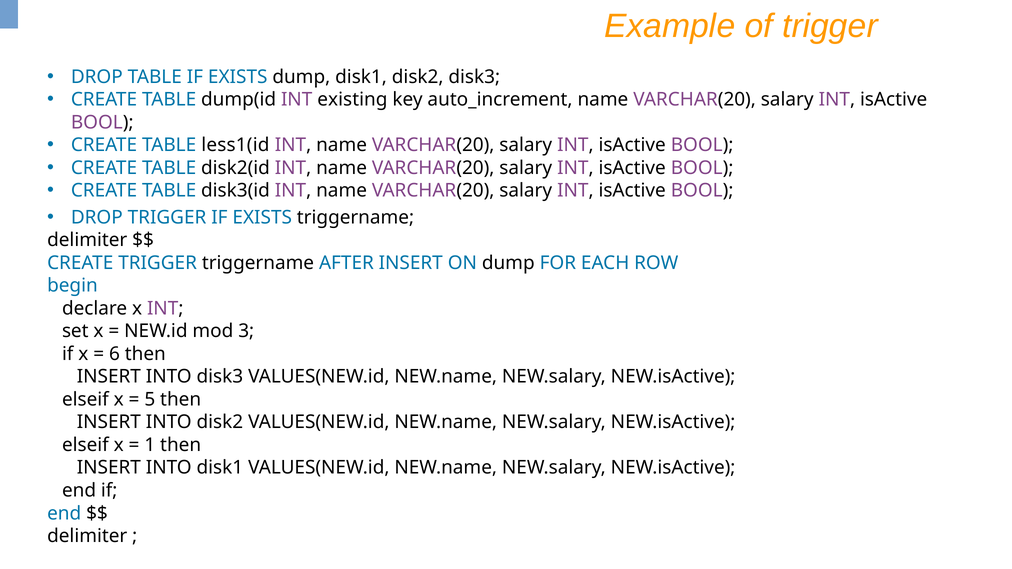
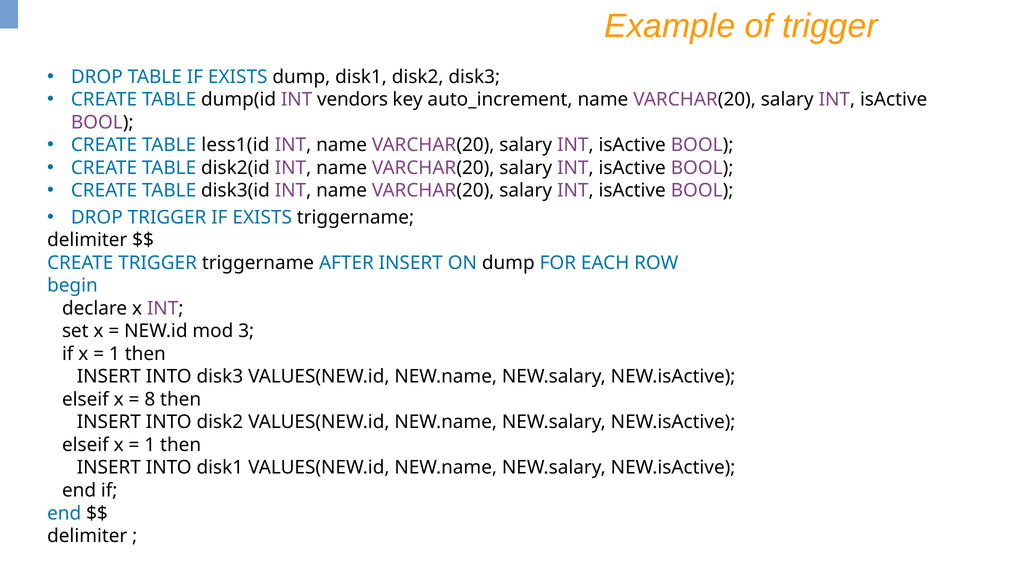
existing: existing -> vendors (353, 100)
6: 6 -> 1 (114, 354)
5: 5 -> 8 (150, 400)
